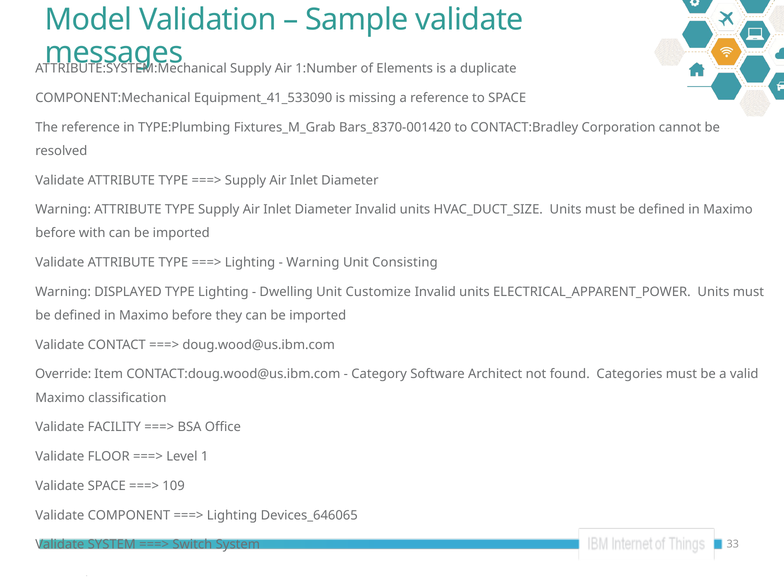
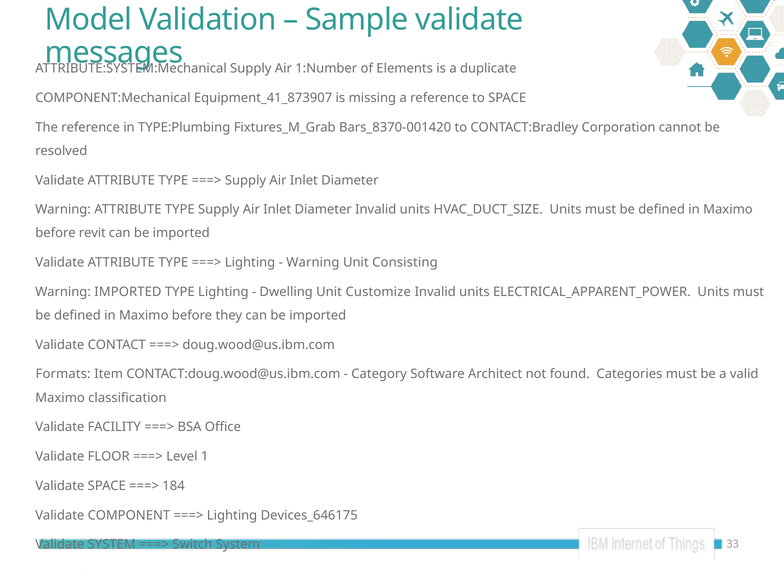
Equipment_41_533090: Equipment_41_533090 -> Equipment_41_873907 (263, 98)
with: with -> revit (92, 233)
Warning DISPLAYED: DISPLAYED -> IMPORTED (128, 292)
Override: Override -> Formats (63, 374)
109: 109 -> 184 (174, 486)
Devices_646065: Devices_646065 -> Devices_646175 (309, 515)
